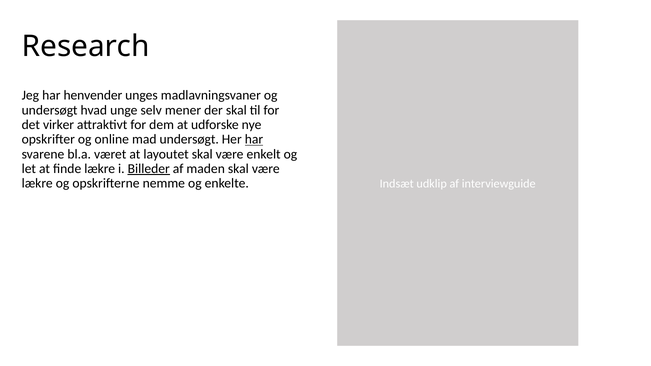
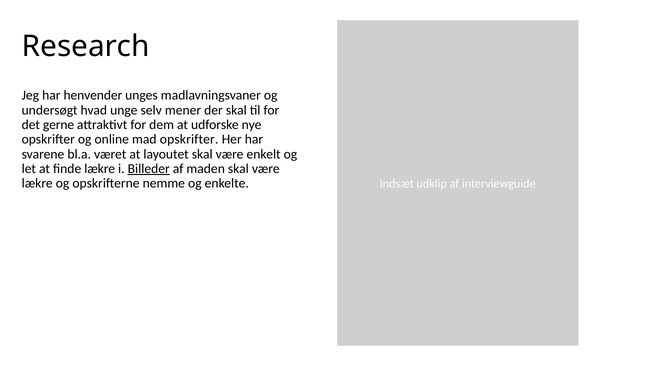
virker: virker -> gerne (59, 125)
mad undersøgt: undersøgt -> opskrifter (189, 140)
har underline: present -> none (254, 140)
